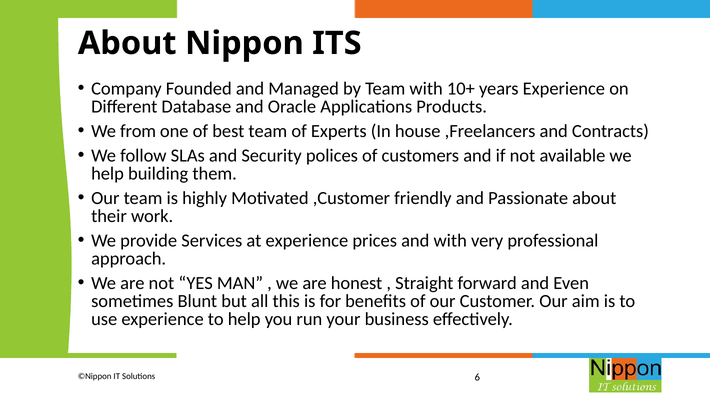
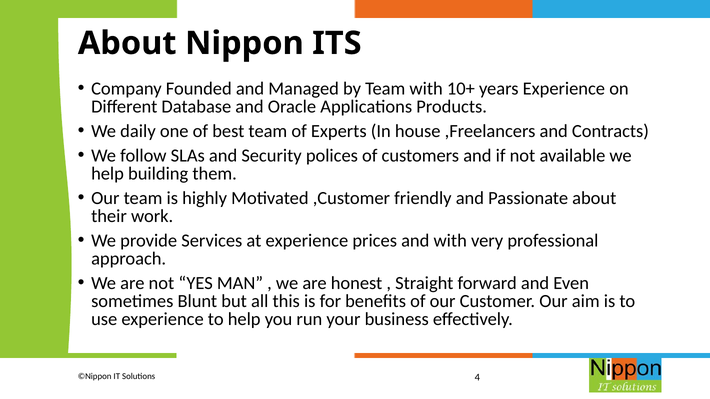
from: from -> daily (138, 131)
6: 6 -> 4 (477, 378)
